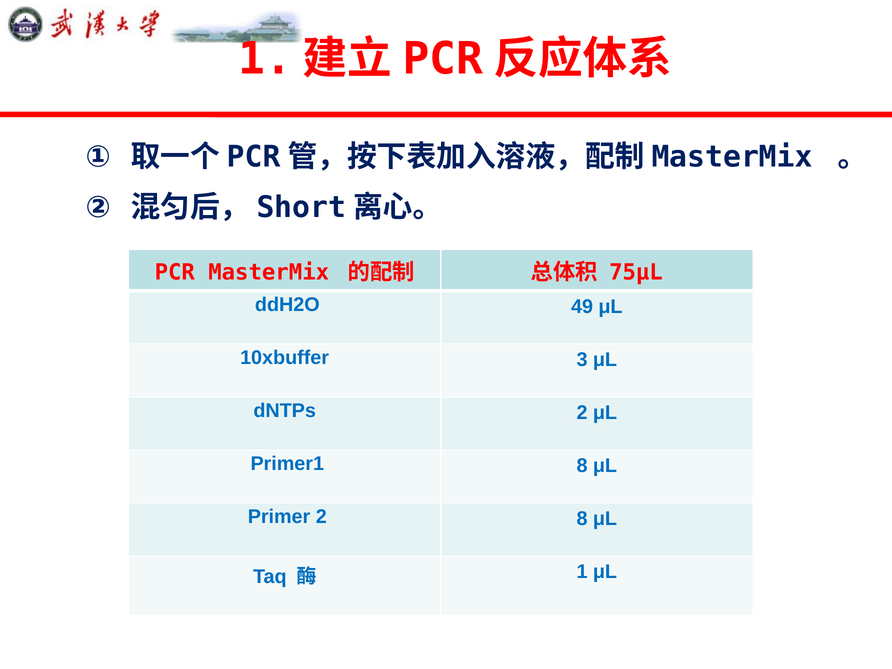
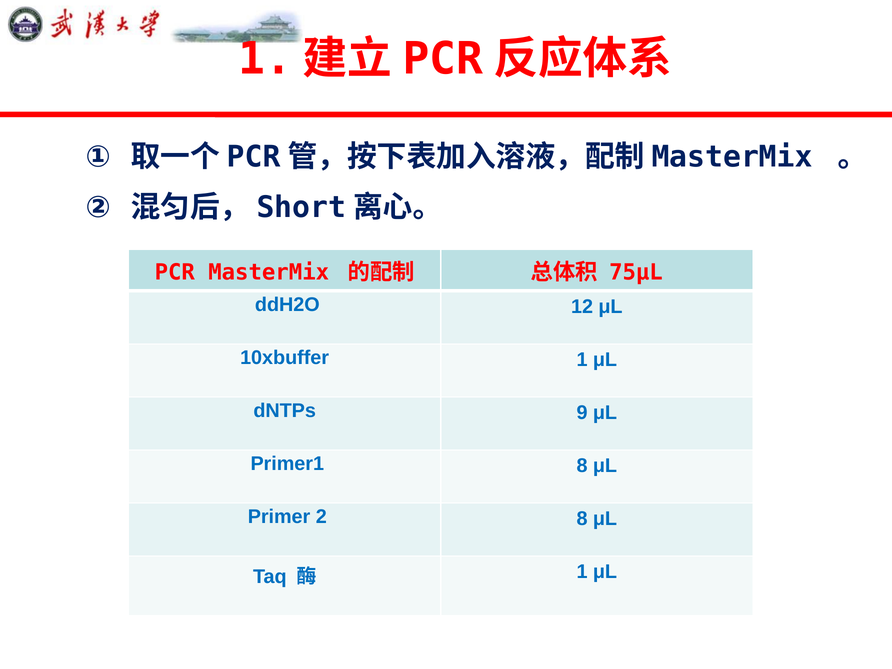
49: 49 -> 12 (582, 307)
10xbuffer 3: 3 -> 1 (582, 360)
dNTPs 2: 2 -> 9 (582, 413)
